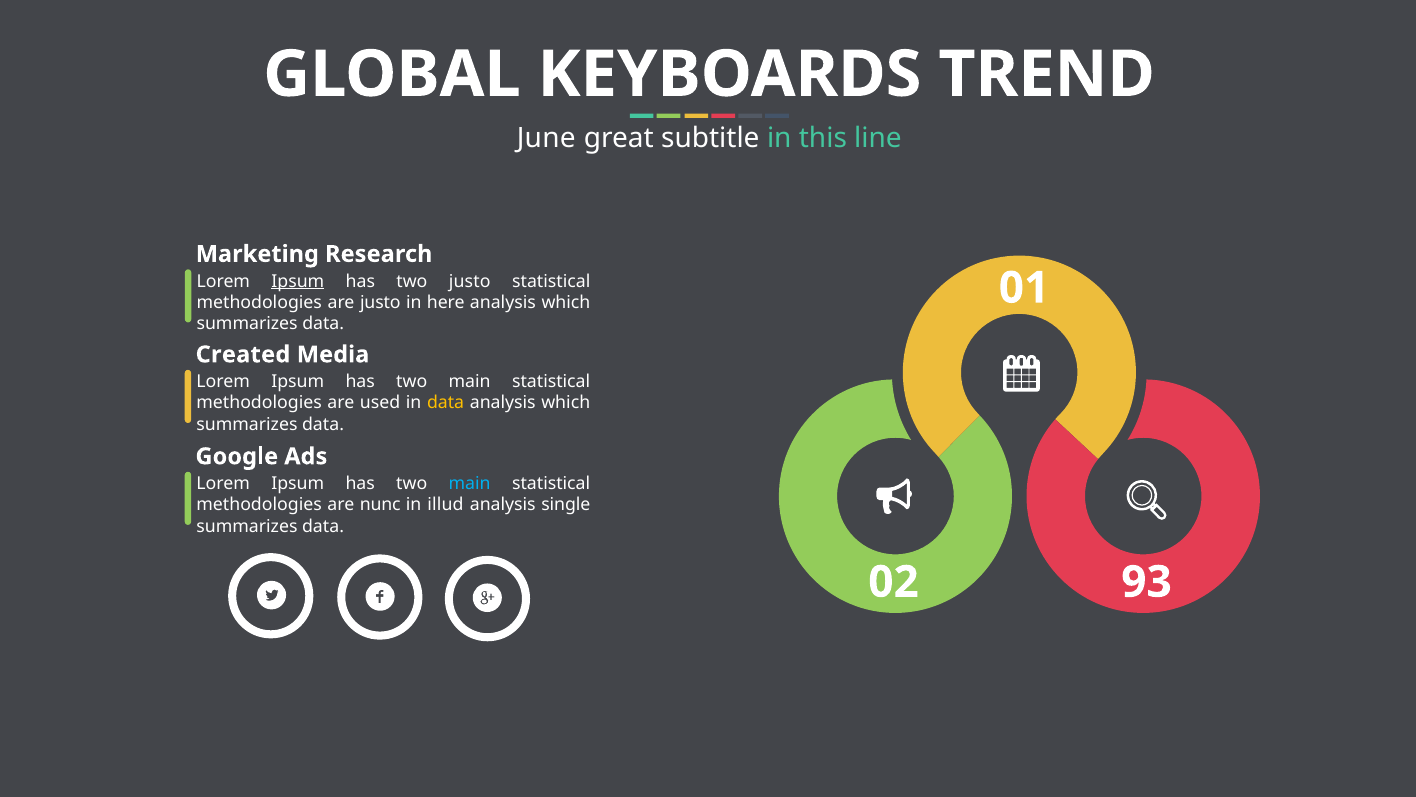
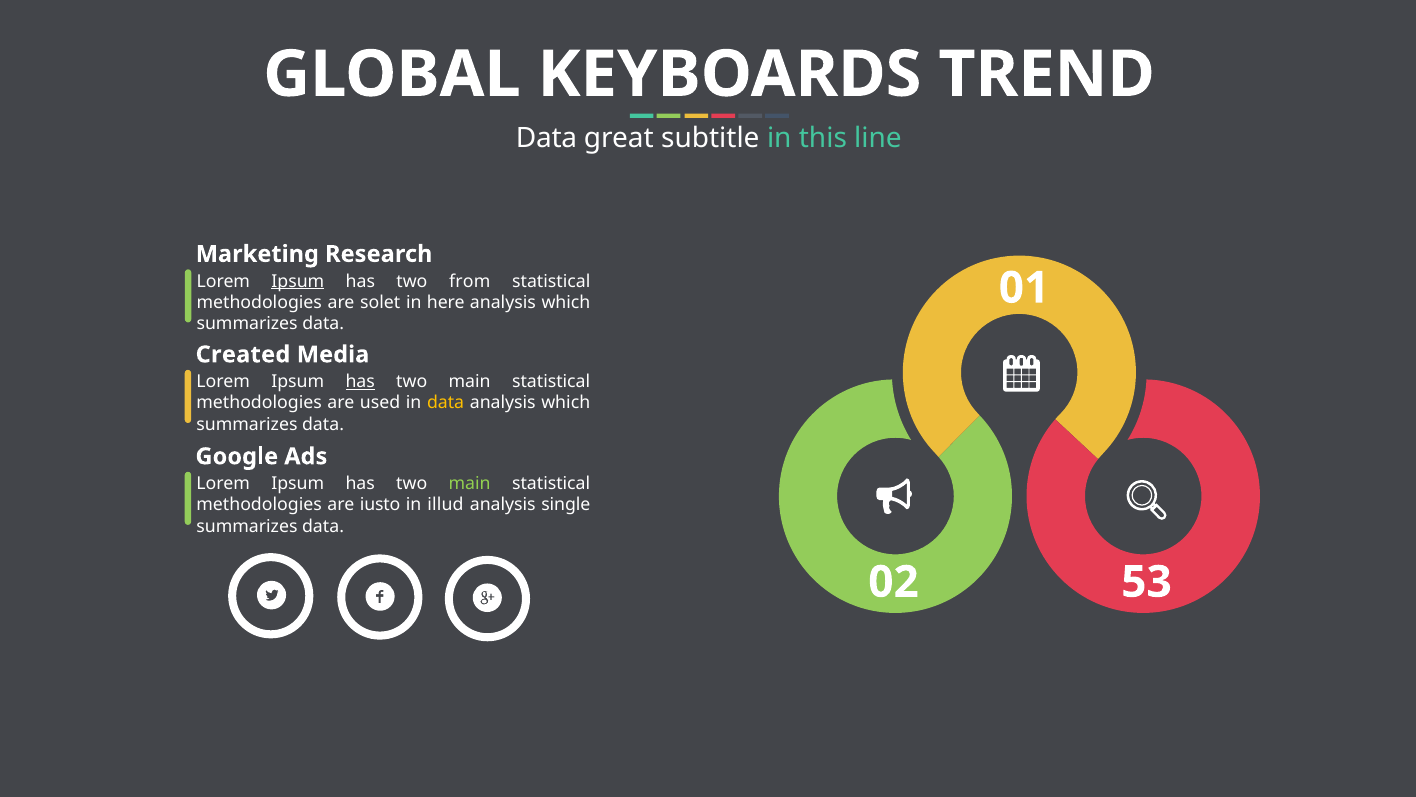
June: June -> Data (547, 138)
two justo: justo -> from (470, 281)
are justo: justo -> solet (380, 302)
has underline: none -> present (360, 382)
main colour: light blue -> light green (470, 484)
nunc: nunc -> iusto (380, 505)
93: 93 -> 53 (1147, 582)
